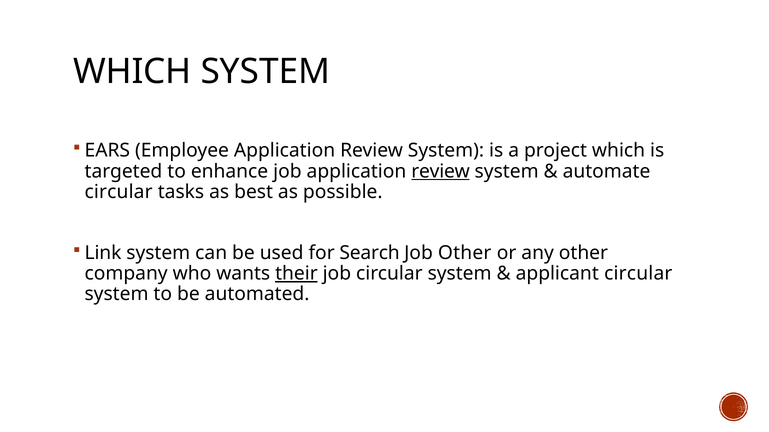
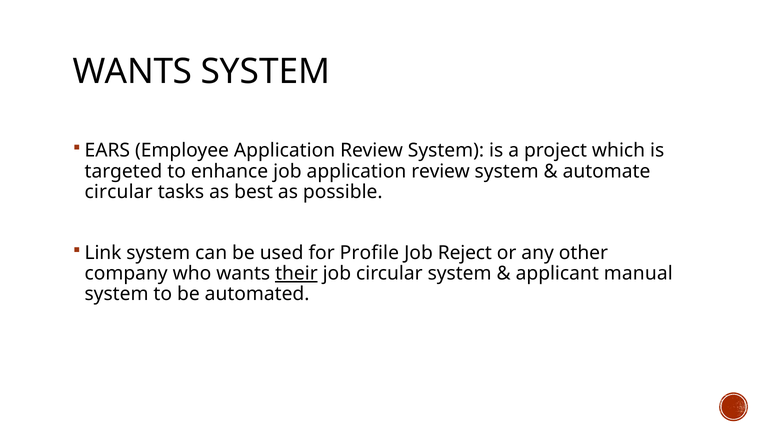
WHICH: WHICH -> WANTS (132, 72)
review underline: present -> none (441, 172)
Search: Search -> Profile (369, 253)
Job Other: Other -> Reject (465, 253)
applicant circular: circular -> manual (638, 274)
